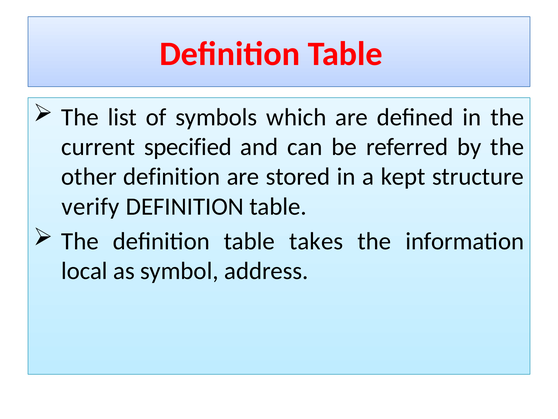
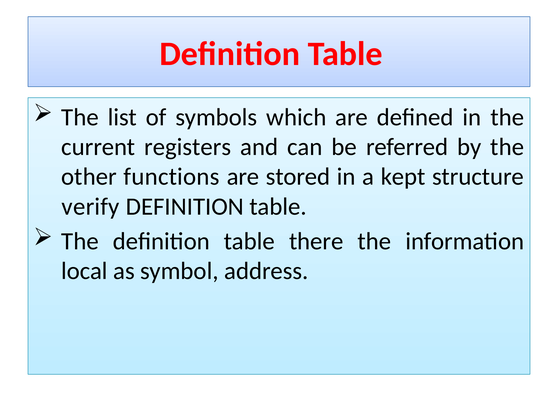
specified: specified -> registers (188, 147)
other definition: definition -> functions (172, 177)
takes: takes -> there (316, 241)
